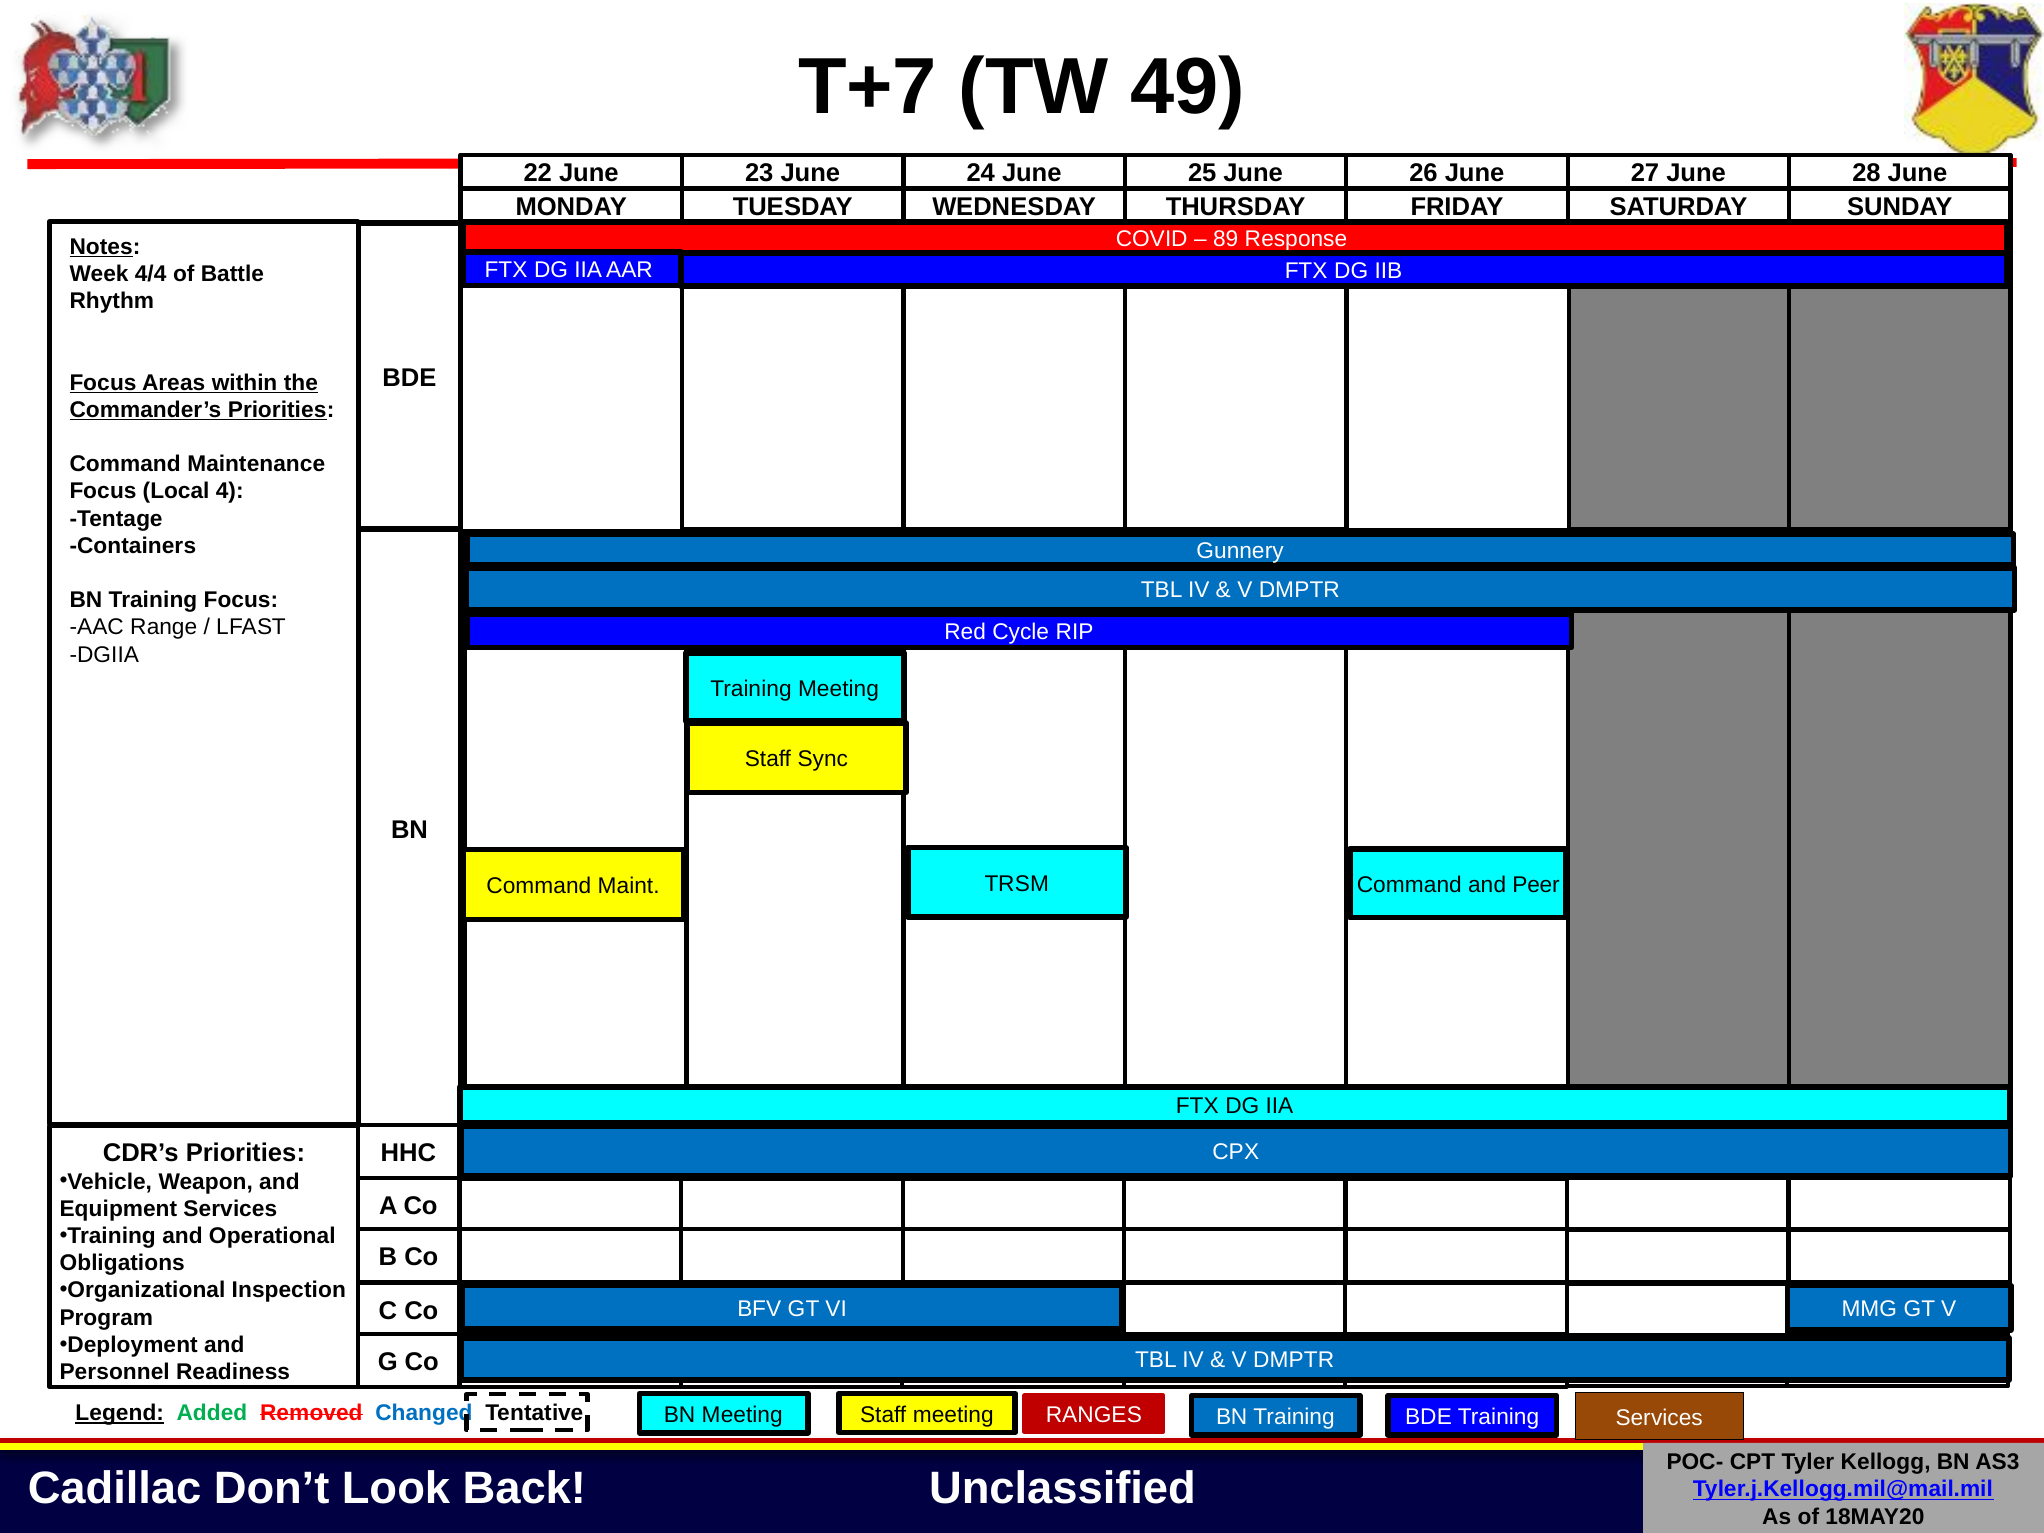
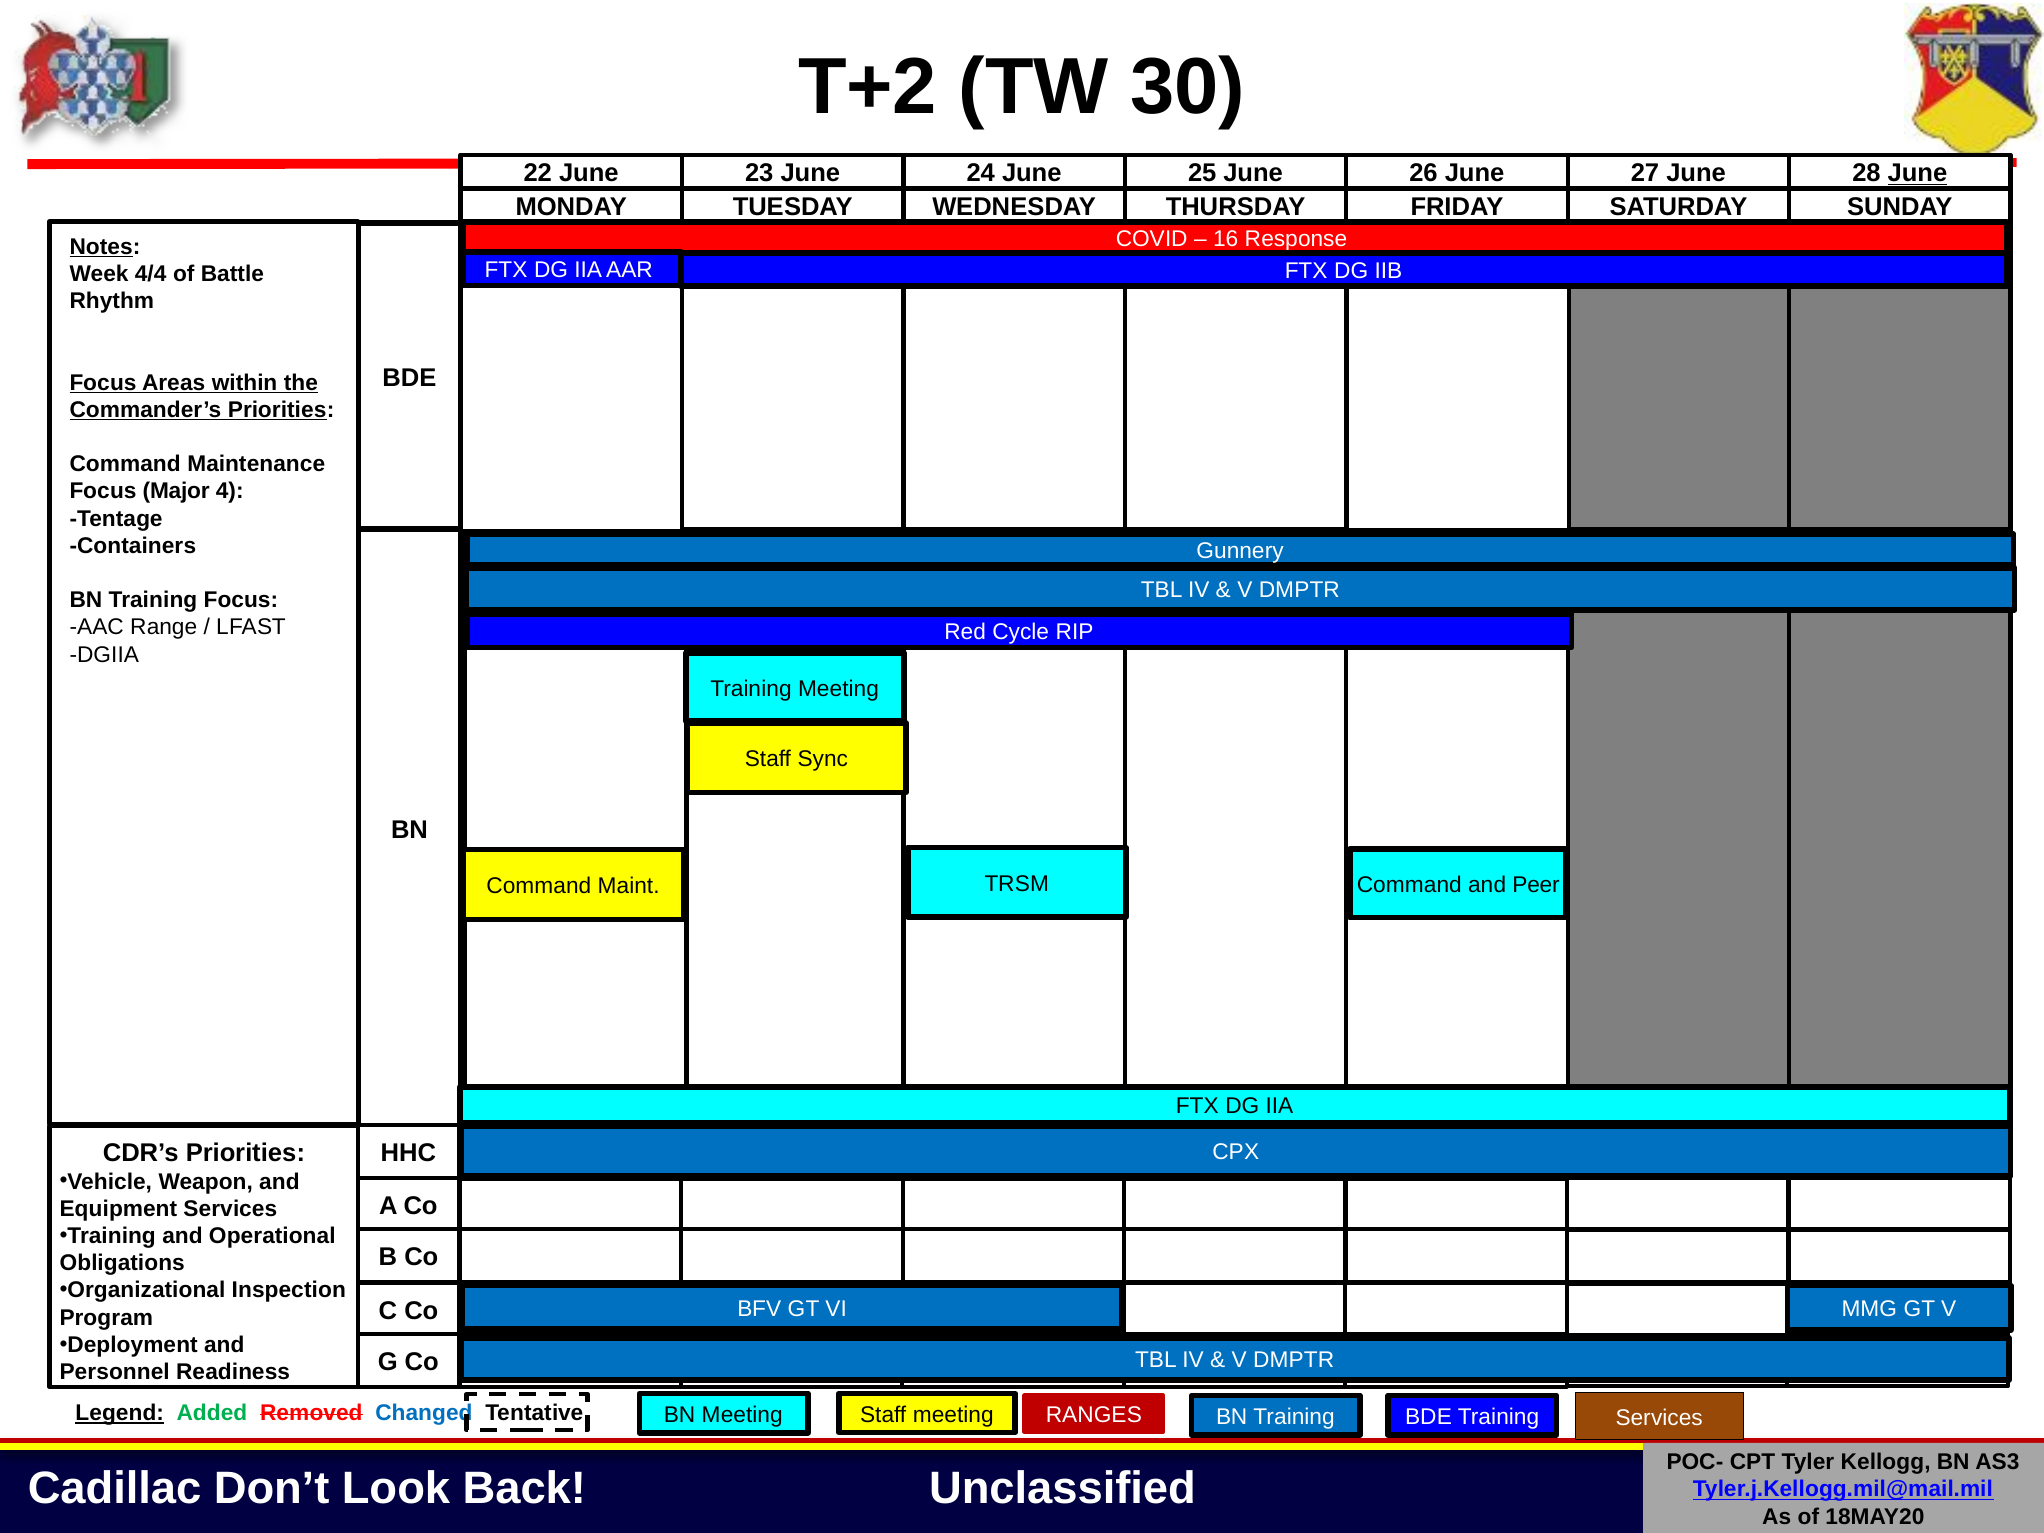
T+7: T+7 -> T+2 (868, 87)
49: 49 -> 30 (1188, 87)
June underline: none -> present (1917, 173)
89: 89 -> 16 (1226, 239)
Local: Local -> Major (176, 491)
